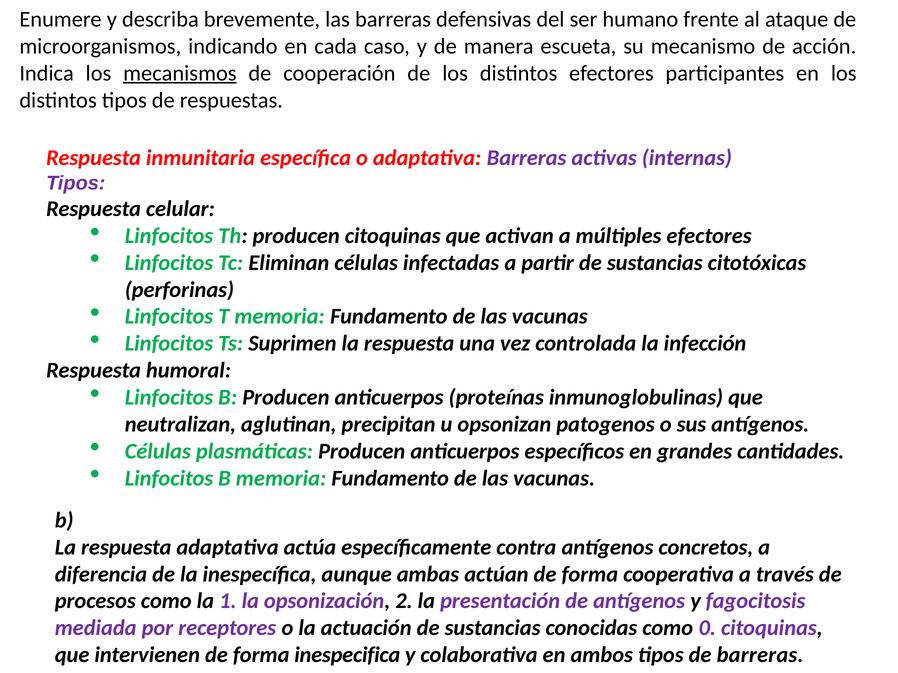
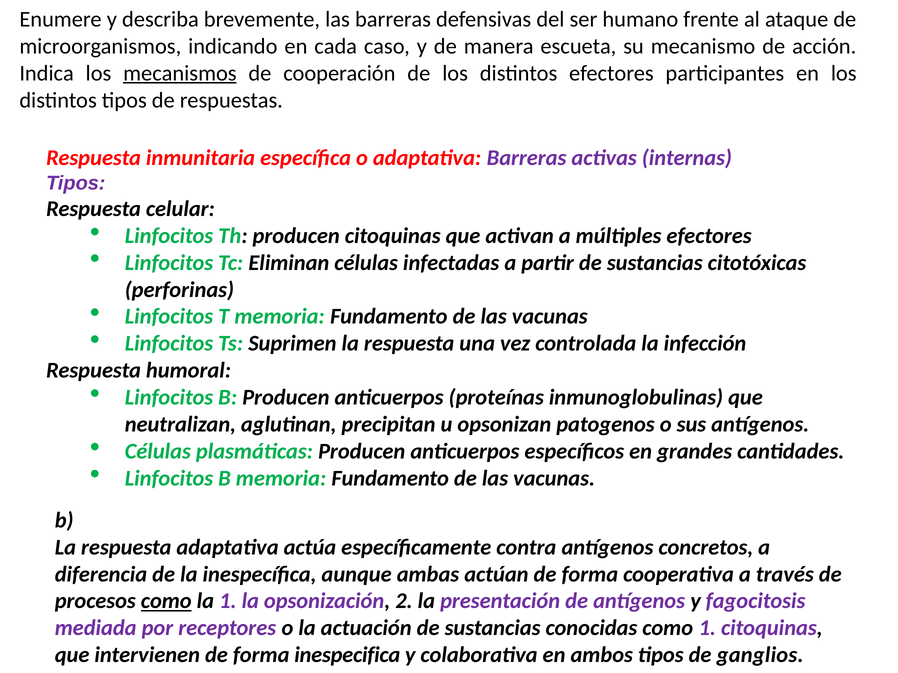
como underline: none -> present (166, 601)
como 0: 0 -> 1 (707, 628)
de barreras: barreras -> ganglios (760, 655)
